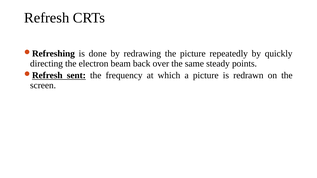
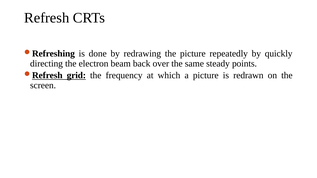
sent: sent -> grid (76, 75)
